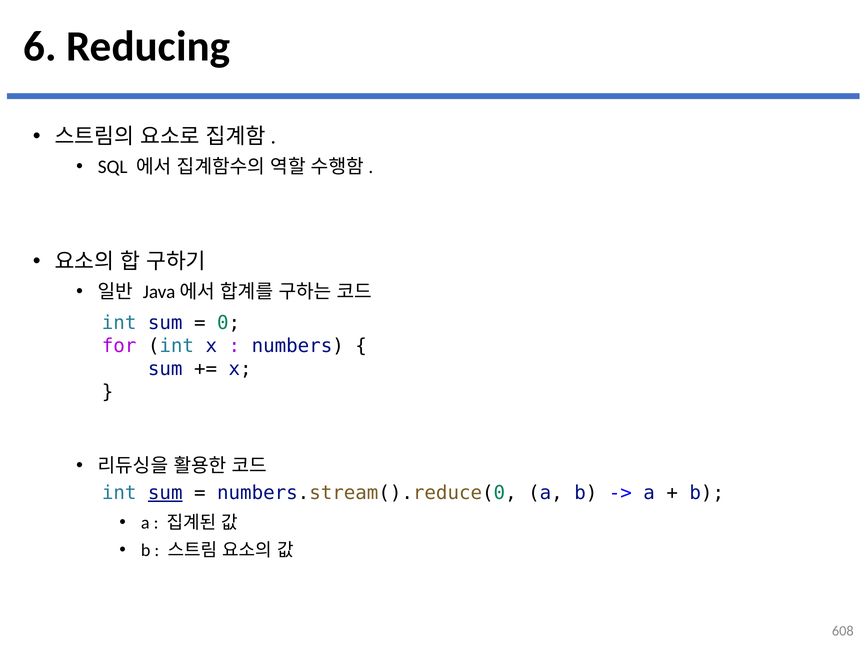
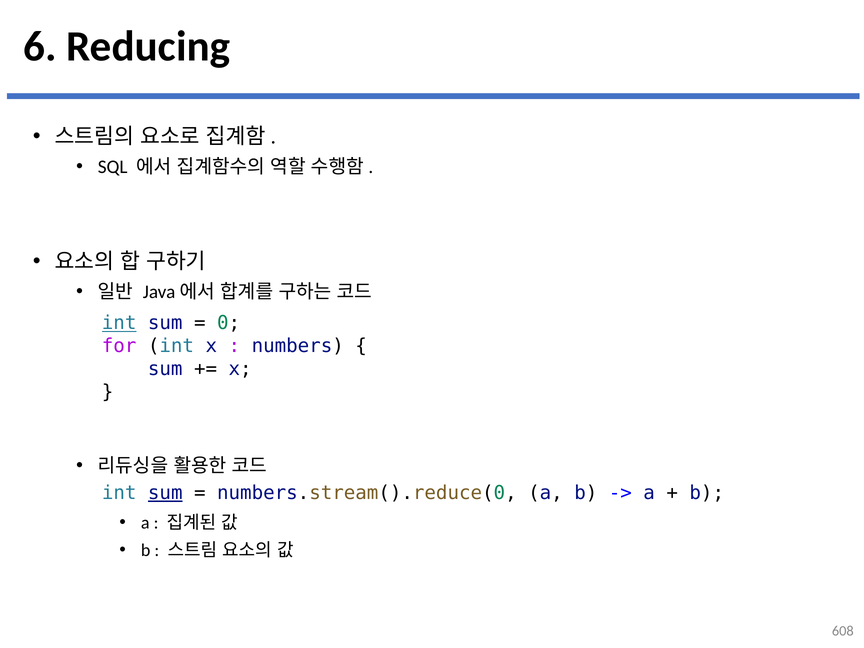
int underline: none -> present (119, 323)
